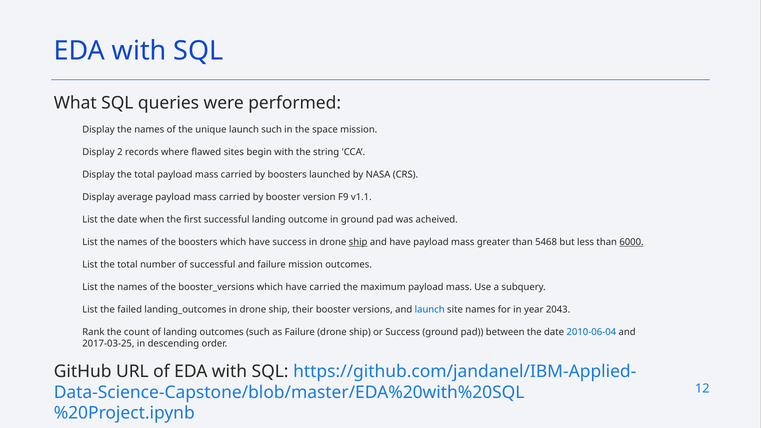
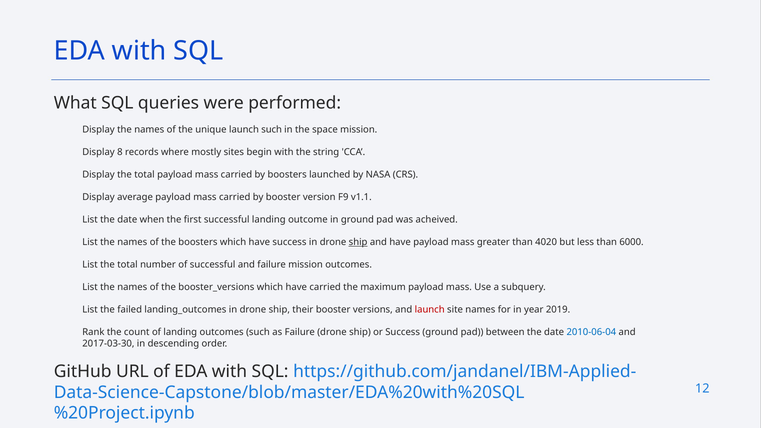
2: 2 -> 8 (120, 152)
flawed: flawed -> mostly (206, 152)
5468: 5468 -> 4020 (546, 242)
6000 underline: present -> none (632, 242)
launch colour: blue -> red (430, 310)
2043: 2043 -> 2019 (558, 310)
2017-03-25: 2017-03-25 -> 2017-03-30 (108, 344)
